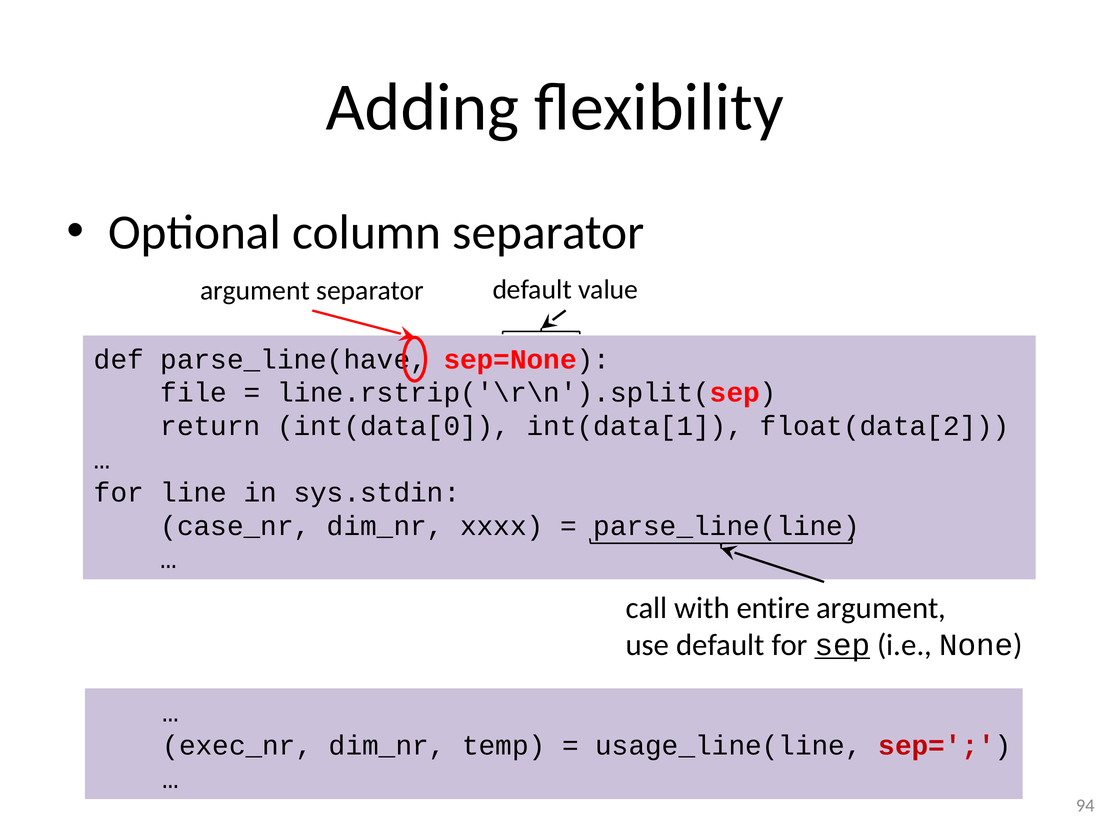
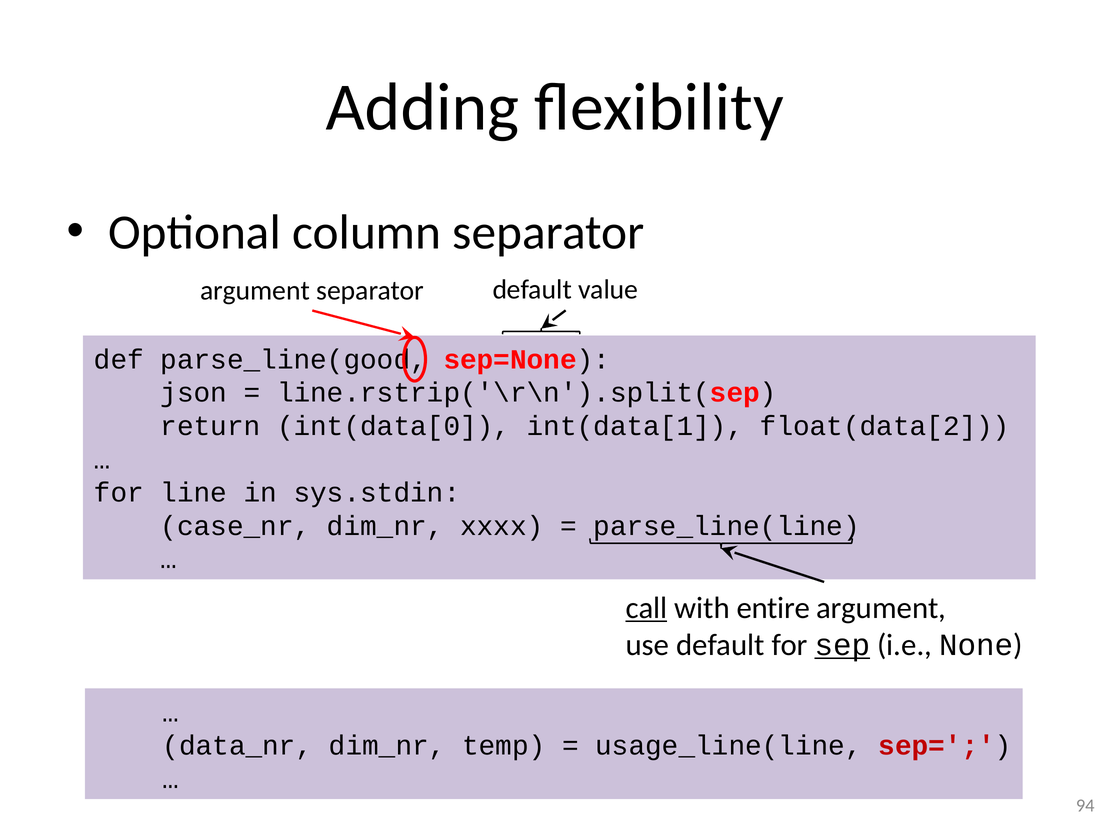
parse_line(have: parse_line(have -> parse_line(good (294, 360)
file: file -> json (194, 393)
call underline: none -> present (646, 608)
exec_nr: exec_nr -> data_nr (237, 746)
